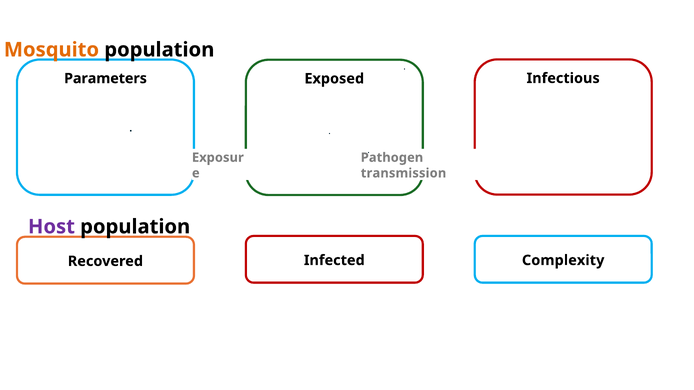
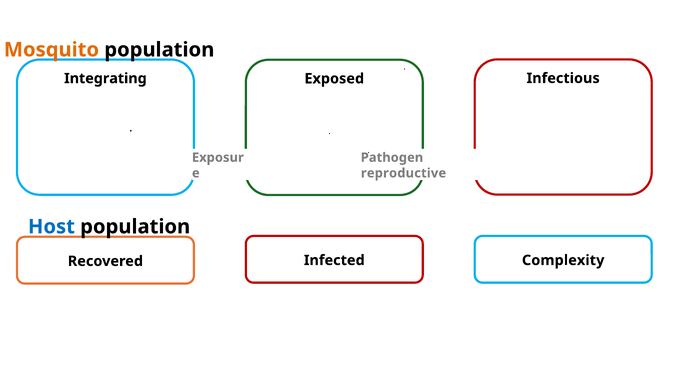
Parameters: Parameters -> Integrating (105, 79)
transmission: transmission -> reproductive (404, 173)
Host colour: purple -> blue (51, 227)
